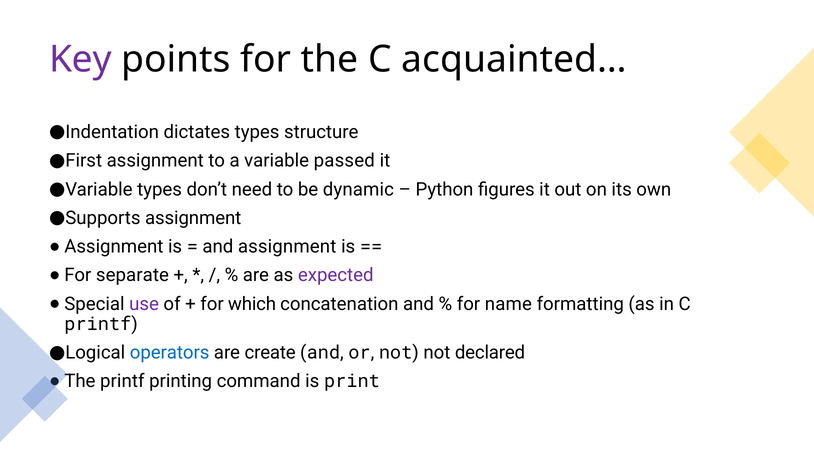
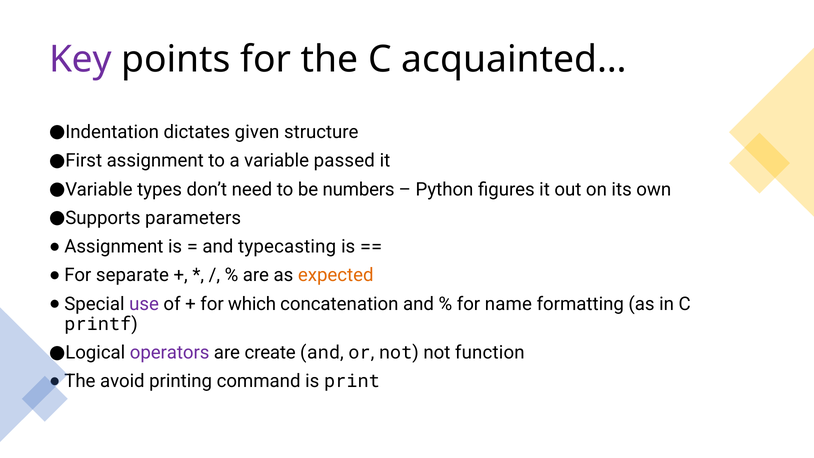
dictates types: types -> given (257, 132)
dynamic: dynamic -> numbers (359, 189)
assignment: assignment -> parameters (193, 218)
and assignment: assignment -> typecasting (287, 247)
expected colour: purple -> orange (336, 275)
operators colour: blue -> purple (170, 353)
declared: declared -> function (490, 353)
printf: printf -> avoid (122, 381)
